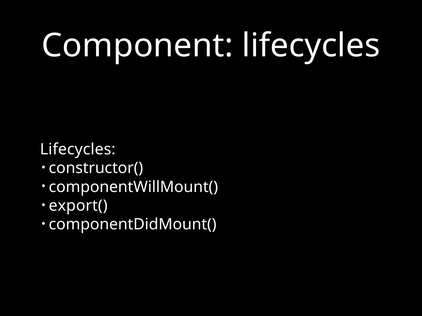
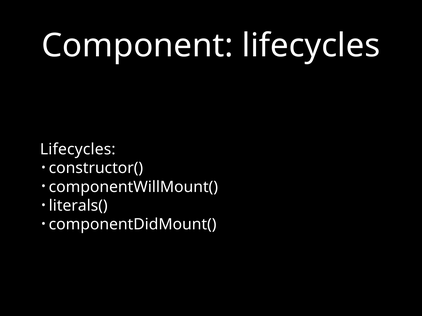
export(: export( -> literals( (78, 206)
